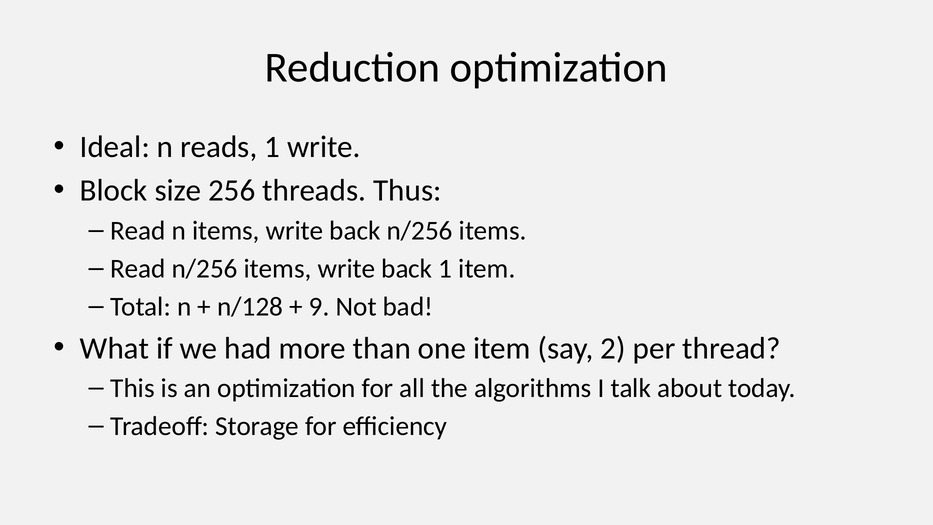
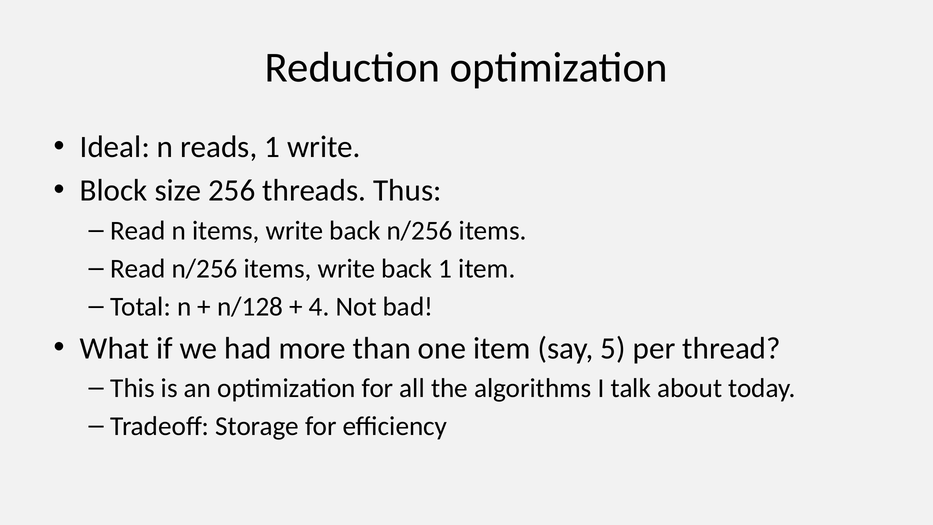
9: 9 -> 4 (319, 307)
2: 2 -> 5 (613, 348)
